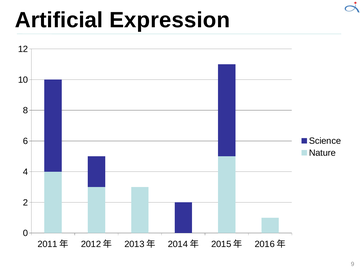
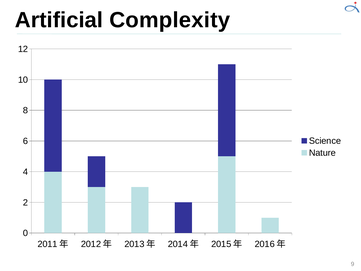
Expression: Expression -> Complexity (170, 20)
